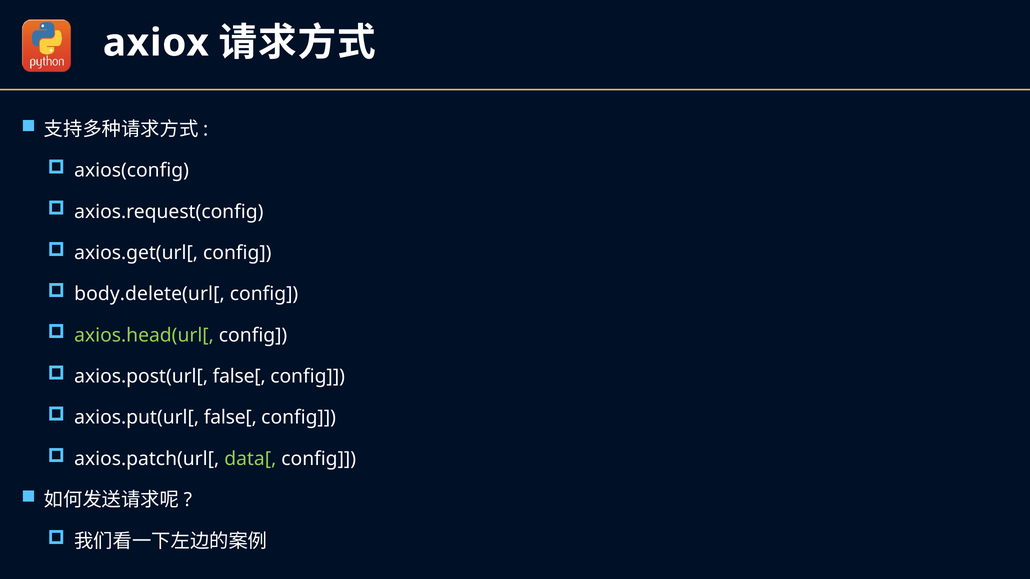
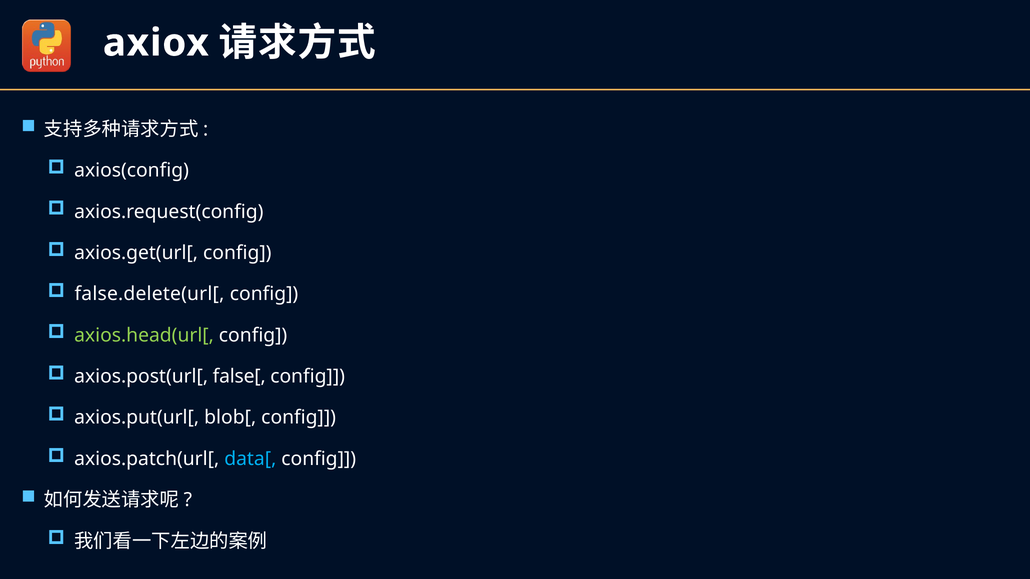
body.delete(url[: body.delete(url[ -> false.delete(url[ (149, 294)
axios.put(url[ false[: false[ -> blob[ (230, 418)
data[ colour: light green -> light blue (250, 459)
